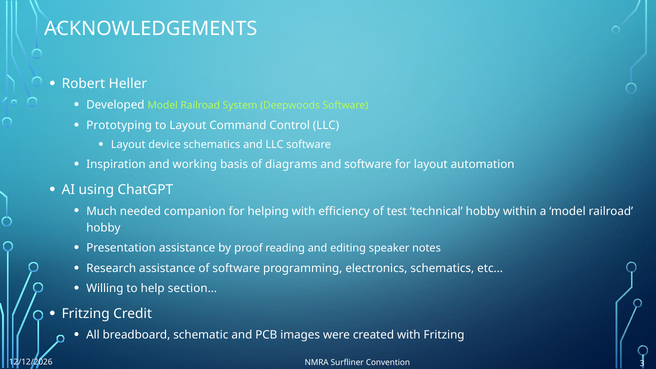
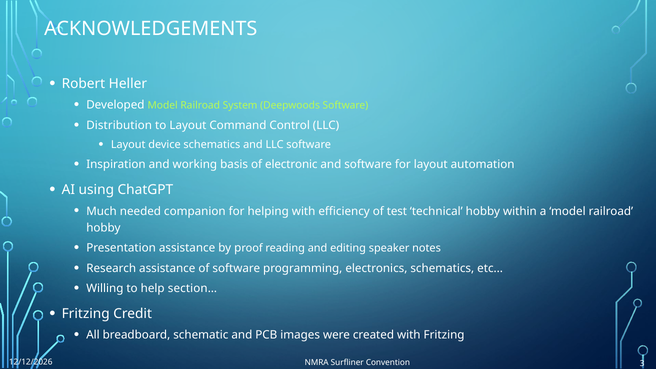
Prototyping: Prototyping -> Distribution (119, 125)
diagrams: diagrams -> electronic (291, 165)
